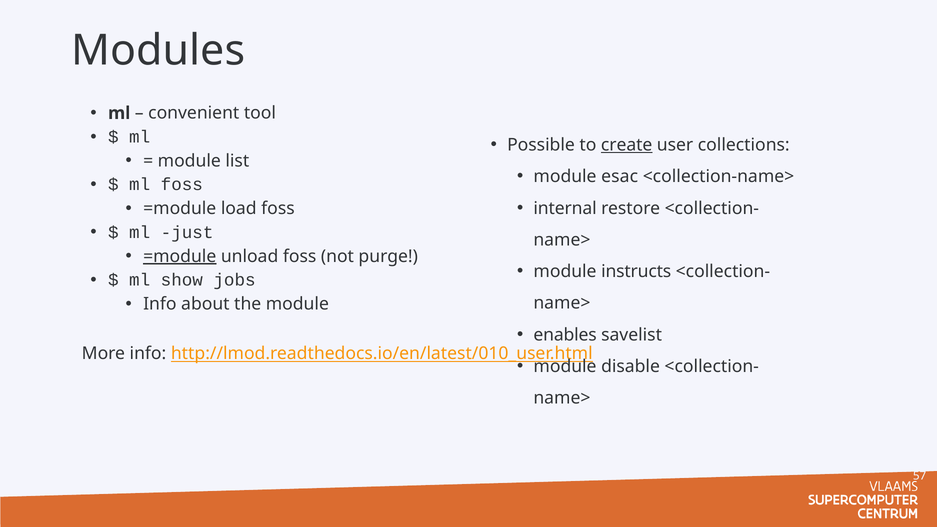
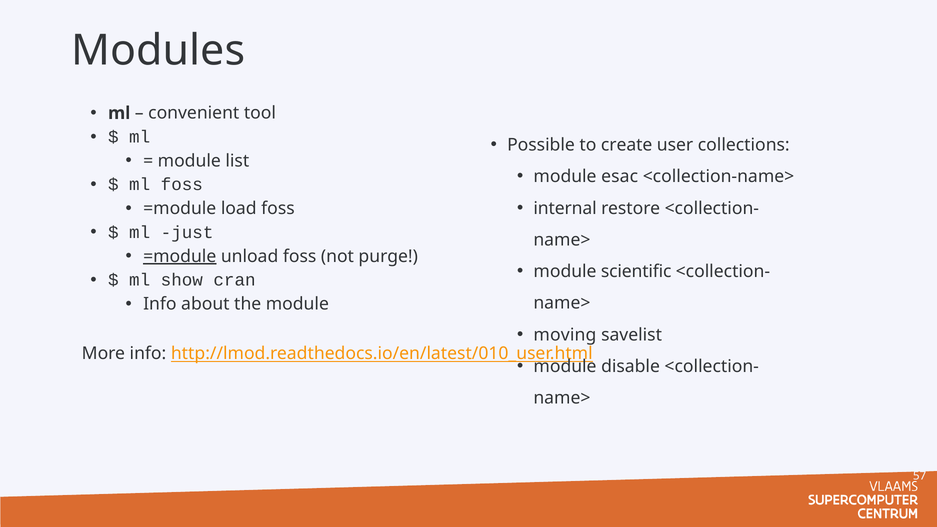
create underline: present -> none (627, 145)
instructs: instructs -> scientific (636, 272)
jobs: jobs -> cran (235, 280)
enables: enables -> moving (565, 335)
